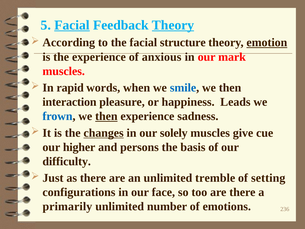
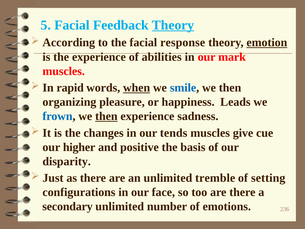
Facial underline: present -> none (72, 25)
structure: structure -> response (183, 43)
anxious: anxious -> abilities (162, 57)
when underline: none -> present (137, 88)
interaction: interaction -> organizing (69, 102)
changes underline: present -> none (104, 133)
solely: solely -> tends (174, 133)
persons: persons -> positive (139, 147)
difficulty: difficulty -> disparity (67, 161)
primarily: primarily -> secondary (68, 206)
